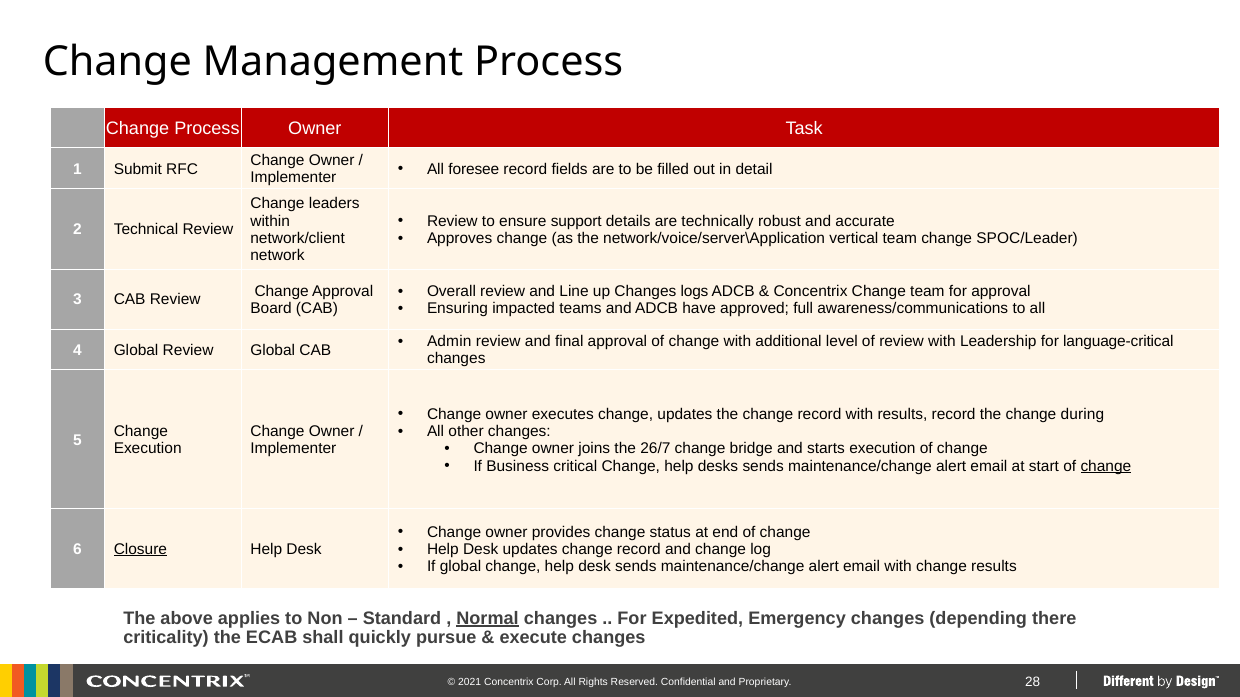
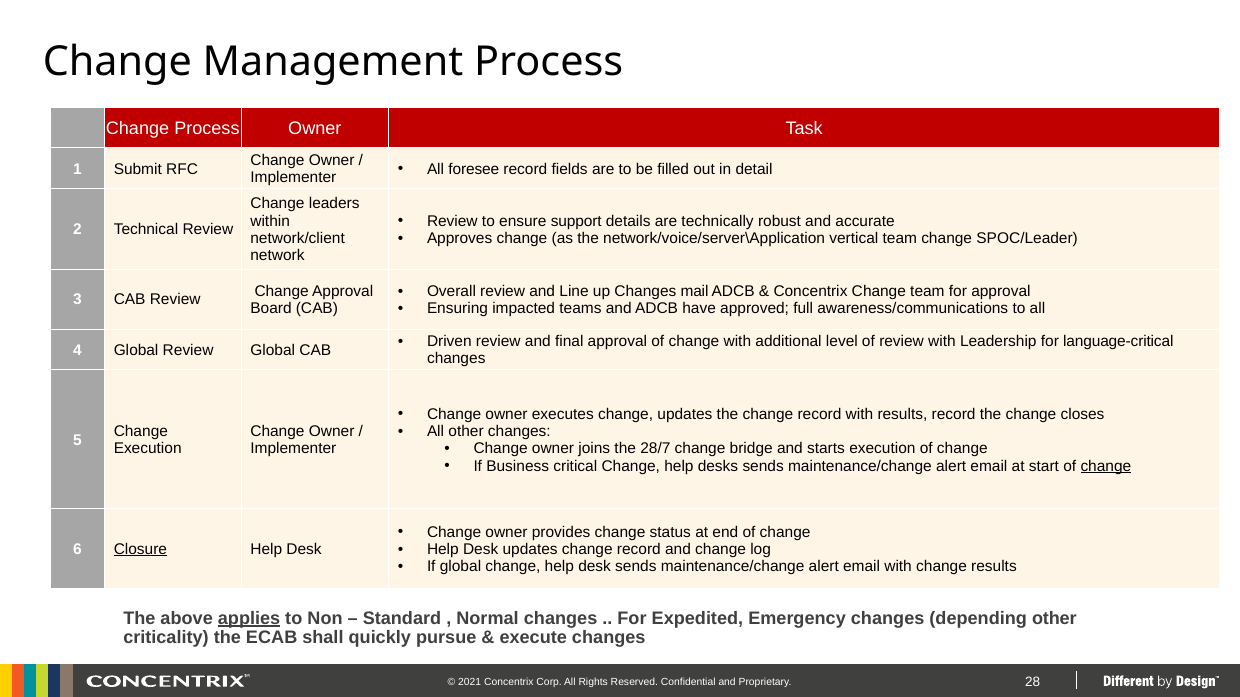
logs: logs -> mail (694, 291)
Admin: Admin -> Driven (449, 342)
during: during -> closes (1083, 414)
26/7: 26/7 -> 28/7 (655, 449)
applies underline: none -> present (249, 619)
Normal underline: present -> none (488, 619)
depending there: there -> other (1054, 619)
